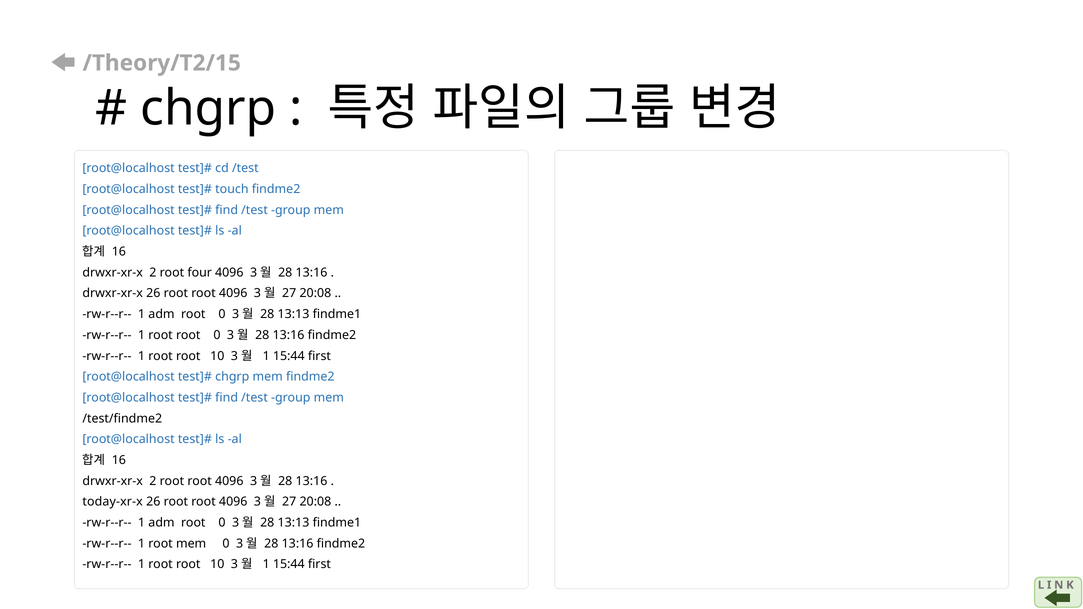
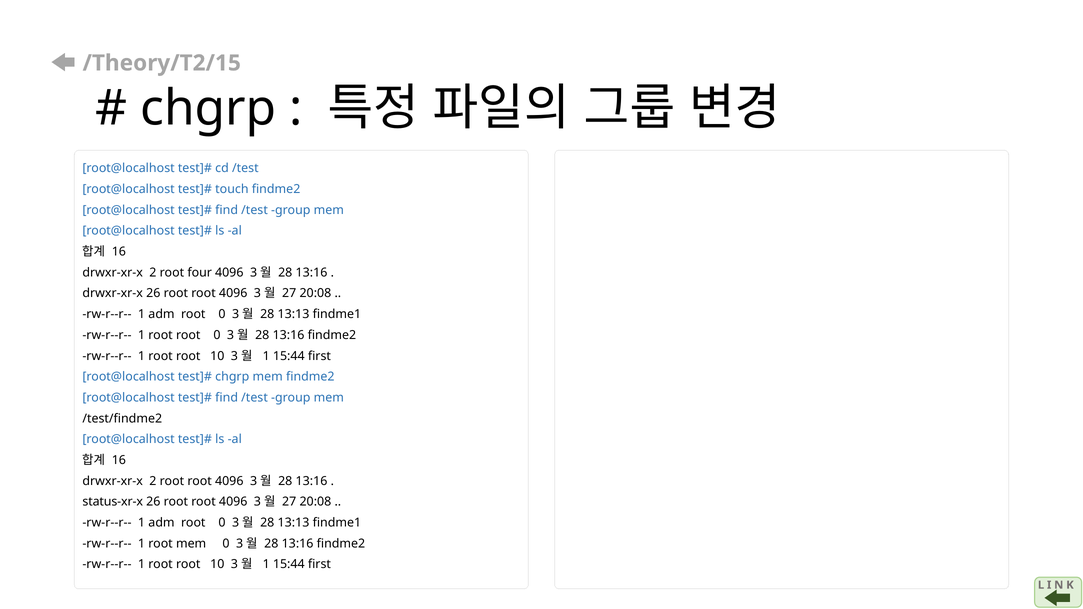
today-xr-x: today-xr-x -> status-xr-x (113, 502)
